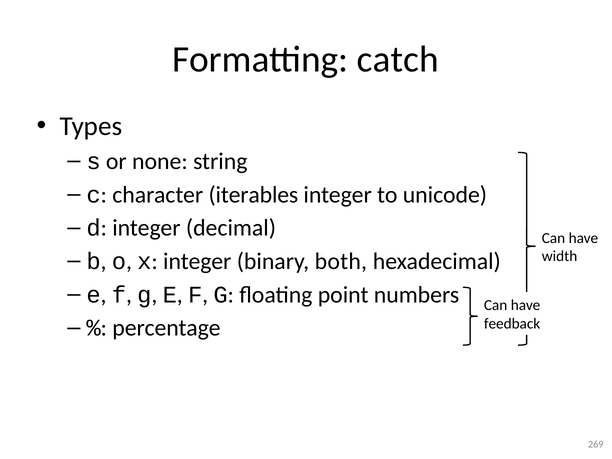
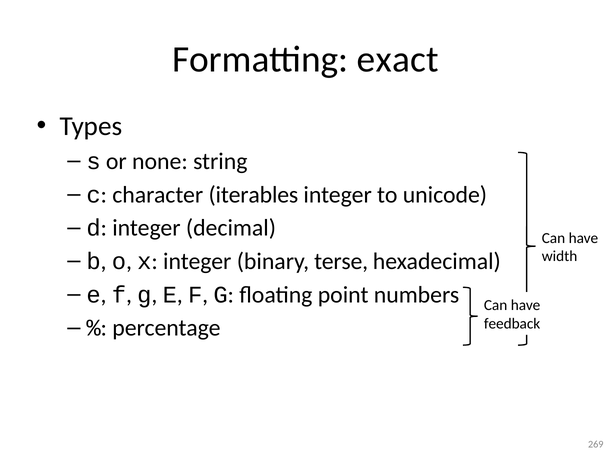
catch: catch -> exact (398, 59)
both: both -> terse (341, 261)
